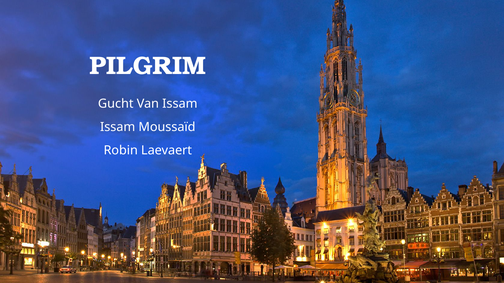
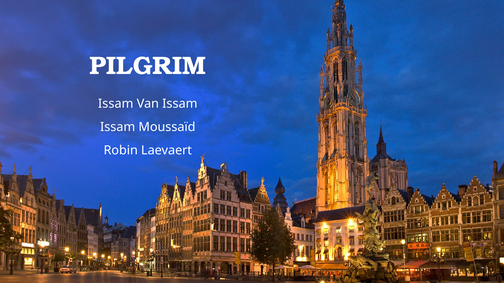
Gucht: Gucht -> Issam (116, 104)
